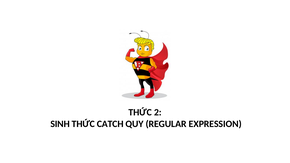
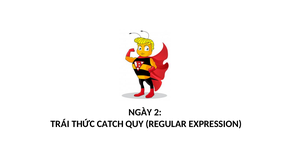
THỨC: THỨC -> NGÀY (140, 112)
SINH: SINH -> TRÁI (60, 124)
